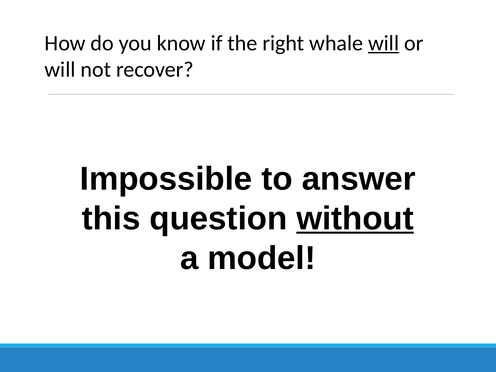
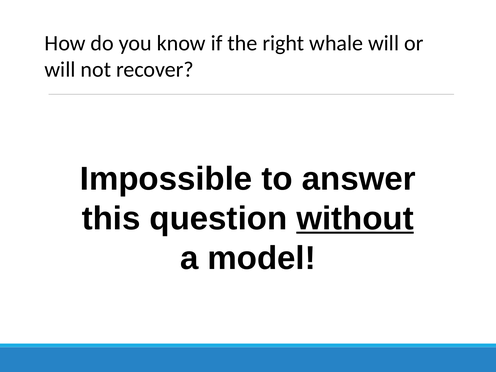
will underline: present -> none (384, 43)
